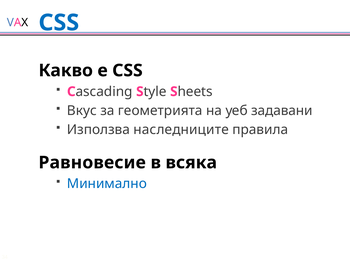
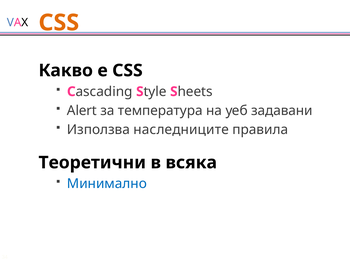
CSS colour: blue -> orange (59, 23)
Вкус: Вкус -> Alert (82, 111)
геометрията: геометрията -> температура (160, 111)
Равновесие: Равновесие -> Теоретични (92, 163)
